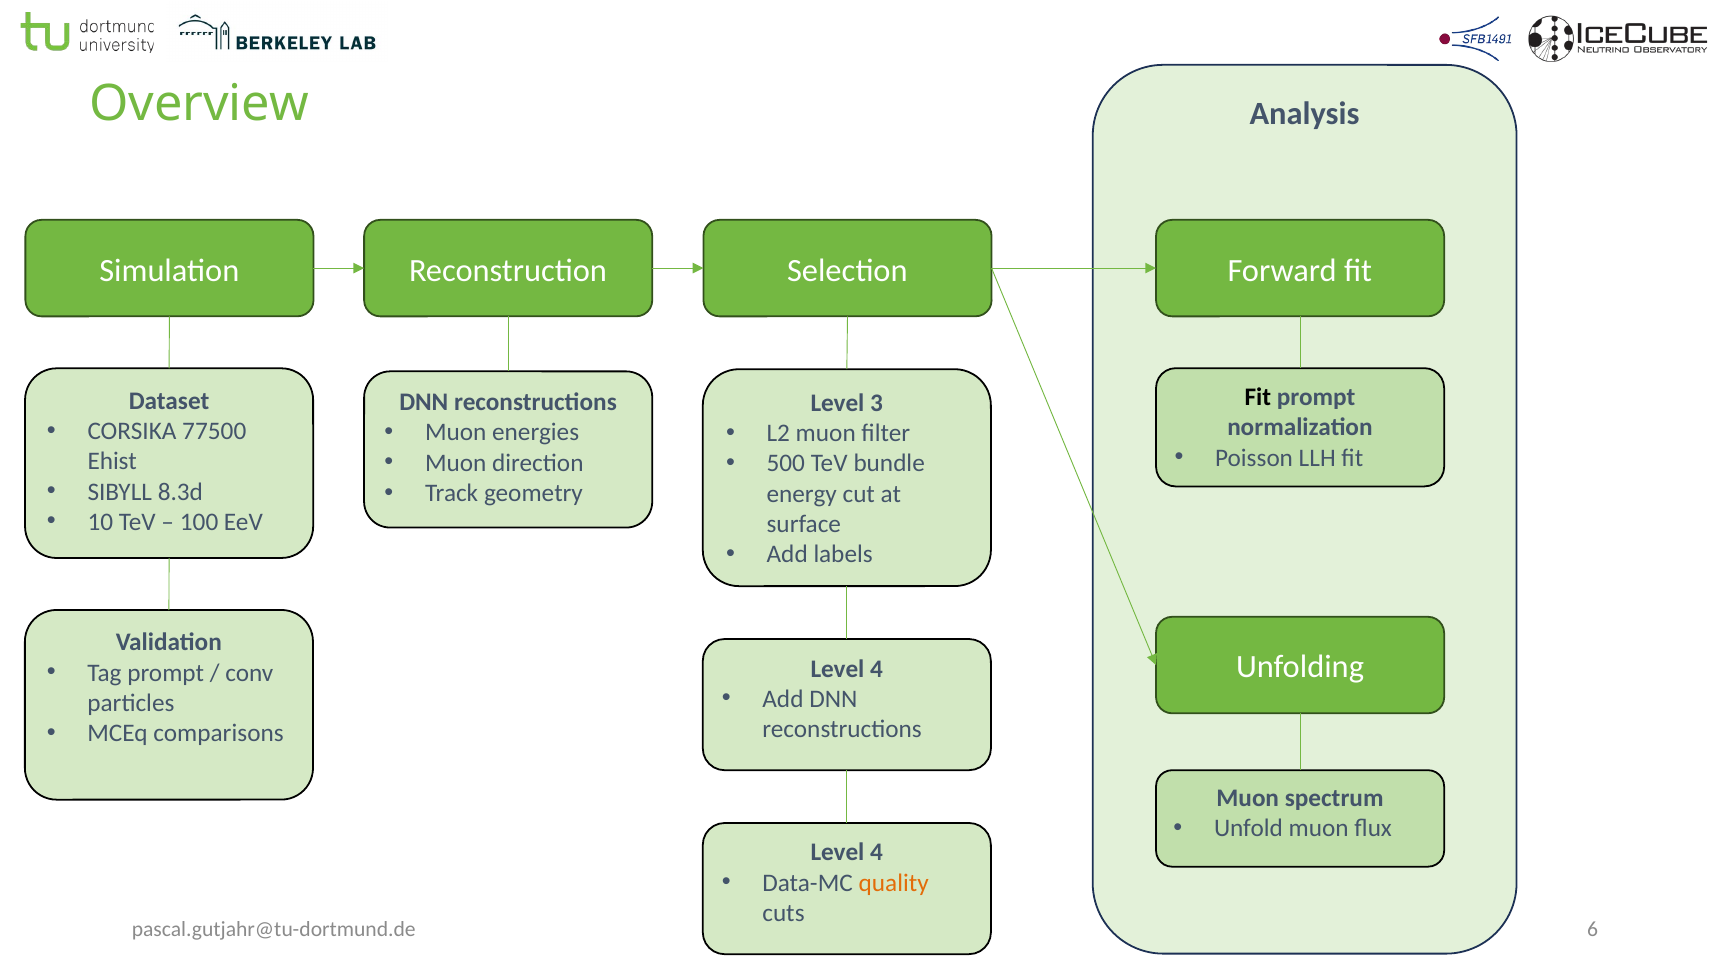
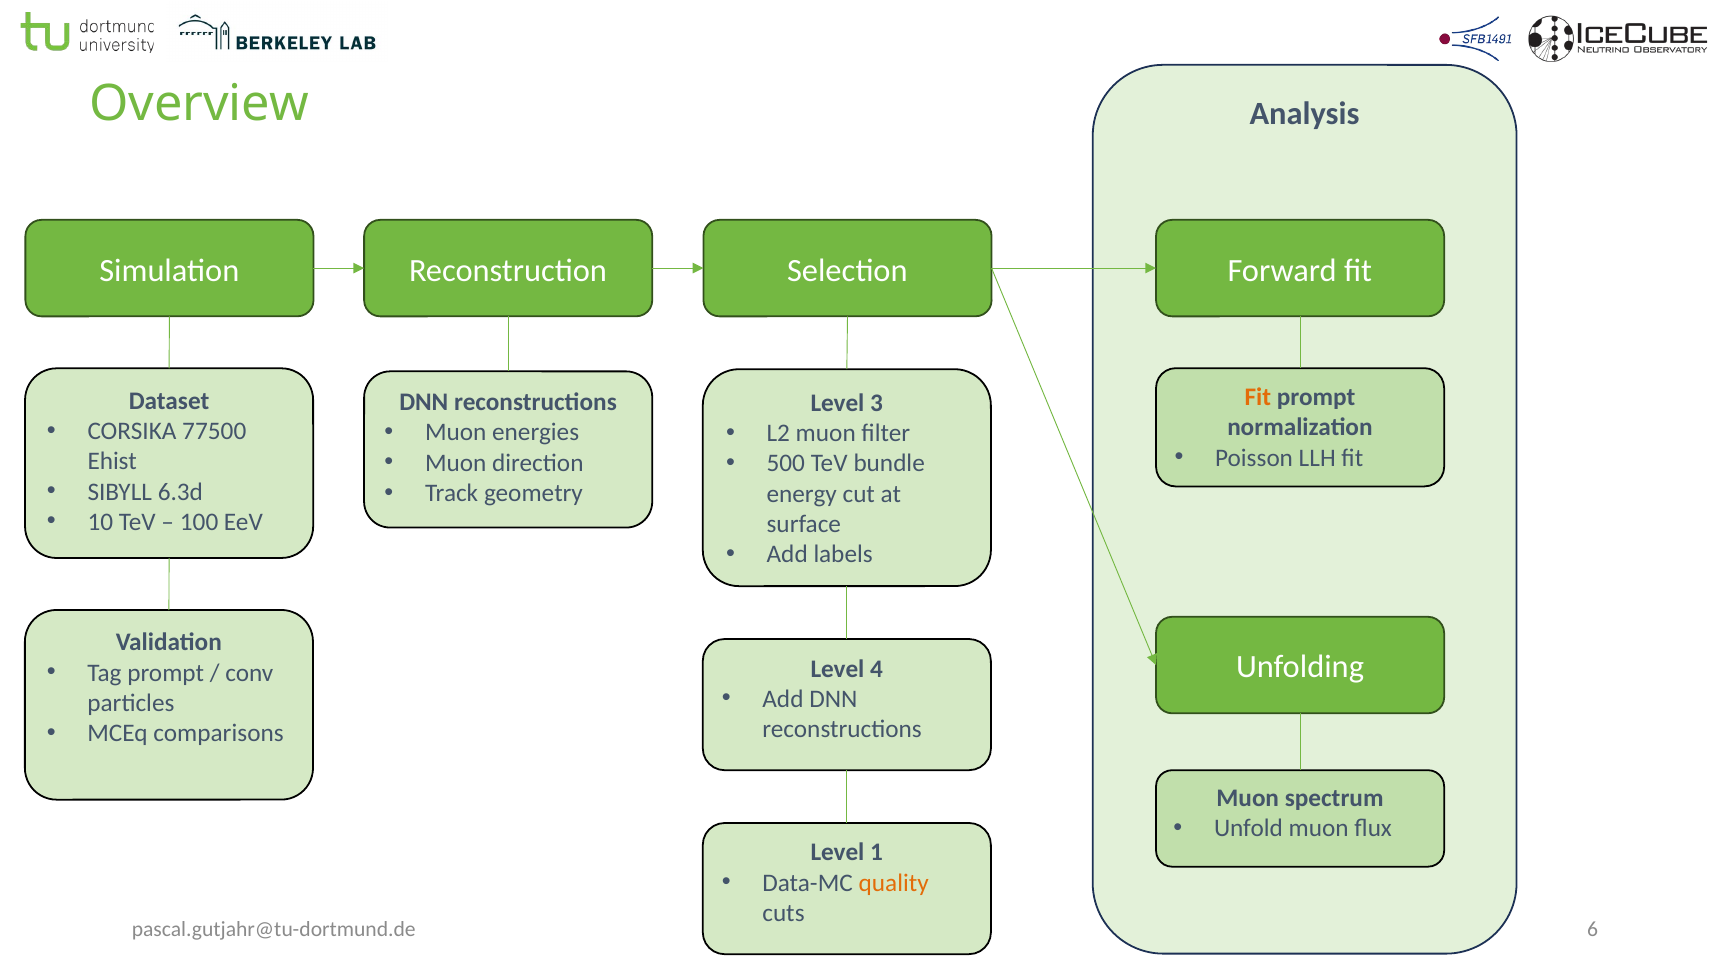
Fit colour: black -> orange (1258, 397)
8.3d: 8.3d -> 6.3d (180, 492)
4: 4 -> 1 (877, 853)
